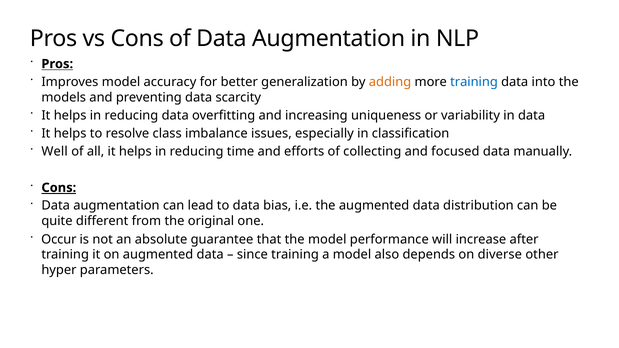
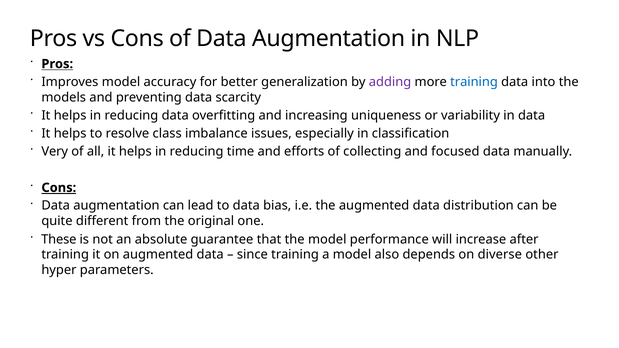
adding colour: orange -> purple (390, 82)
Well: Well -> Very (55, 152)
Occur: Occur -> These (59, 239)
